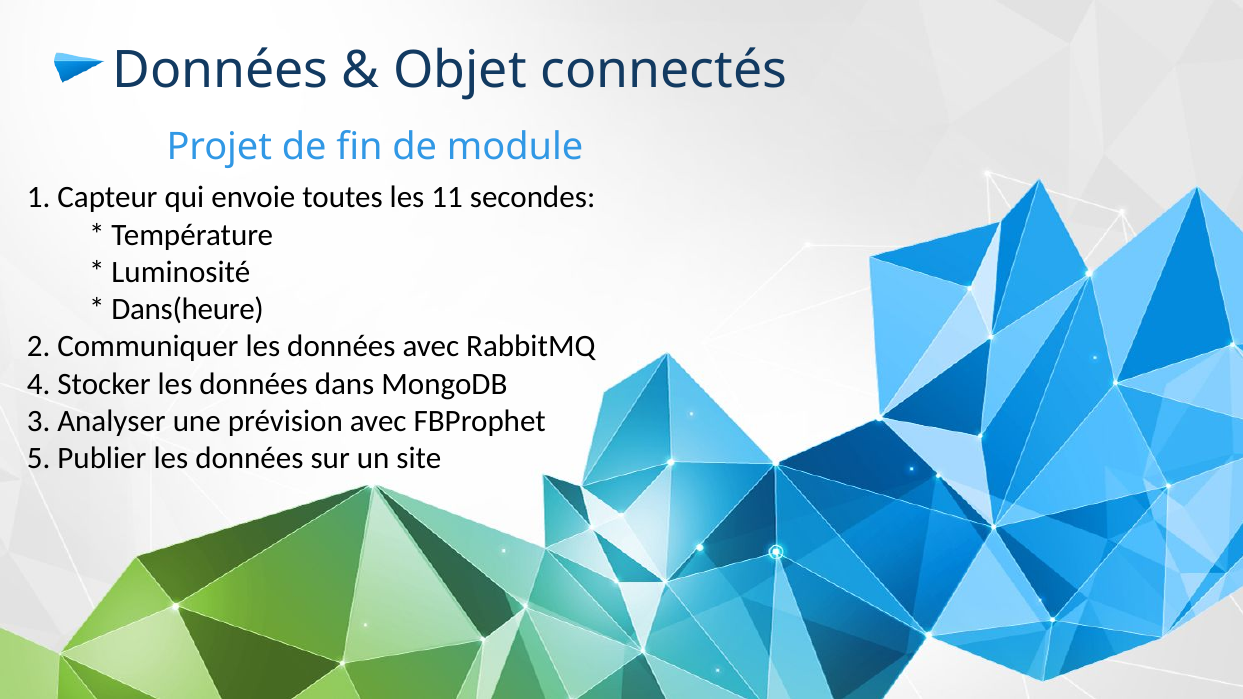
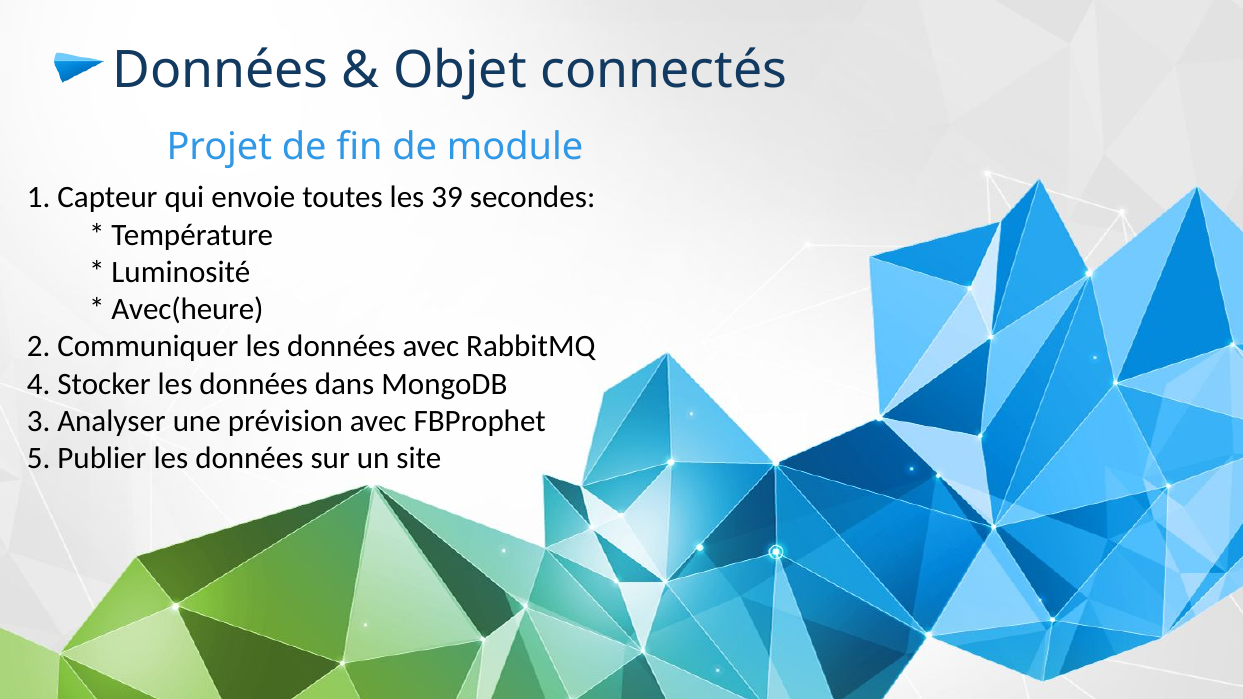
11: 11 -> 39 (447, 198)
Dans(heure: Dans(heure -> Avec(heure (187, 309)
